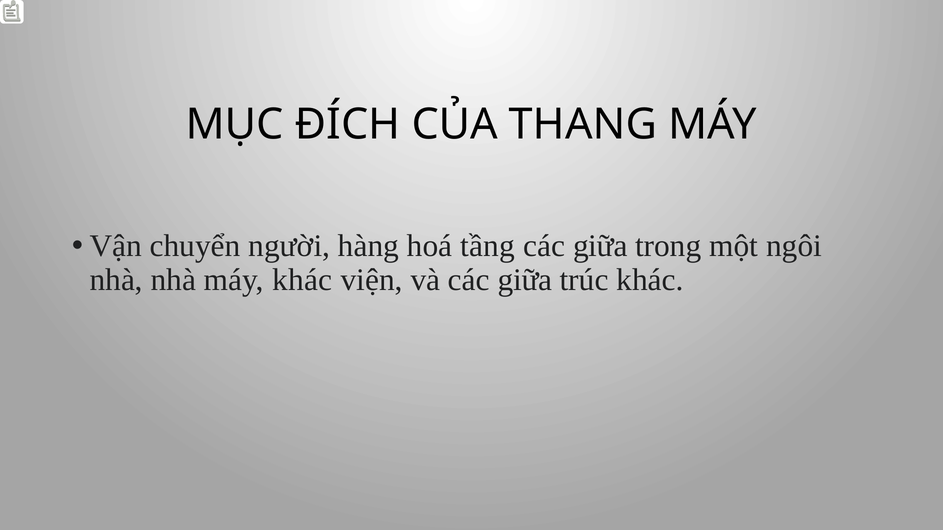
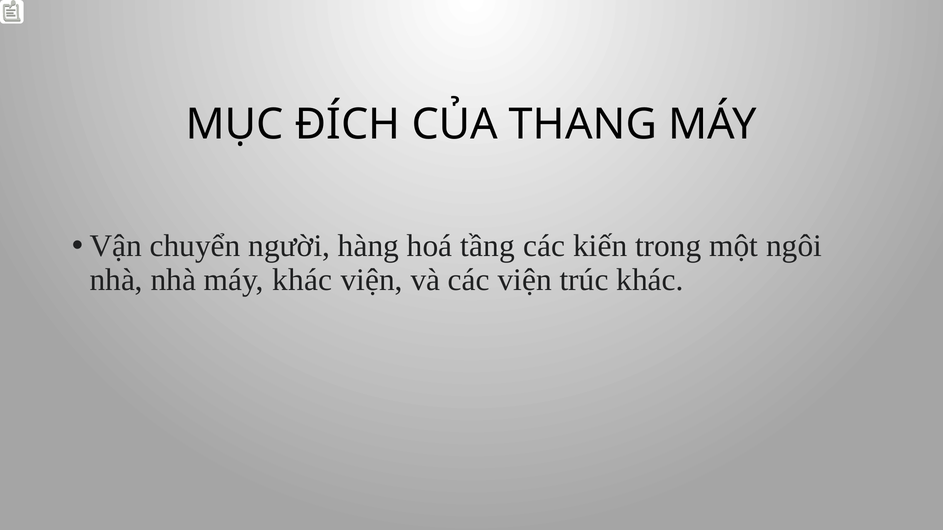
giữa: giữa -> kiến (600, 246)
và các giữa: giữa -> viện (525, 280)
